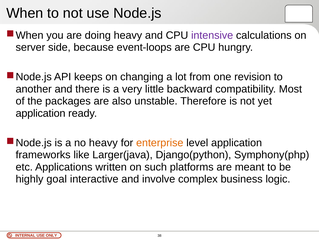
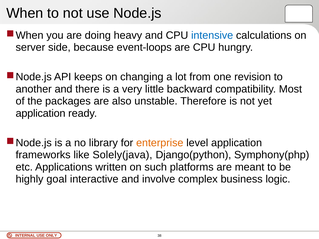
intensive colour: purple -> blue (212, 35)
no heavy: heavy -> library (103, 143)
Larger(java: Larger(java -> Solely(java (122, 155)
